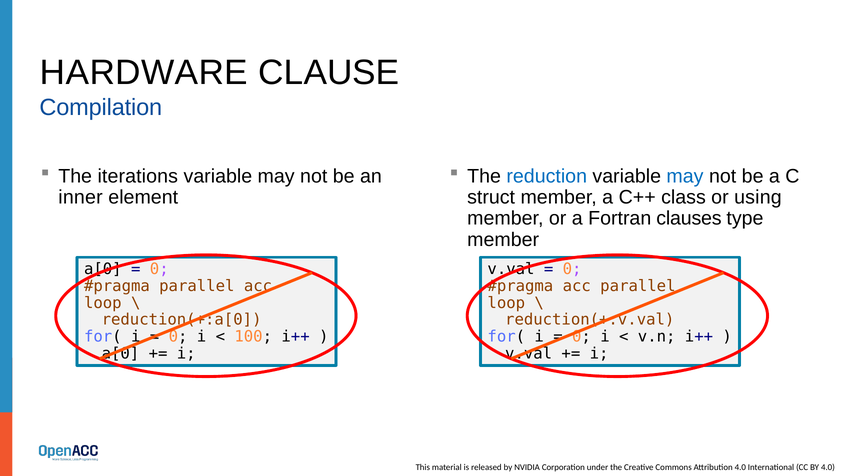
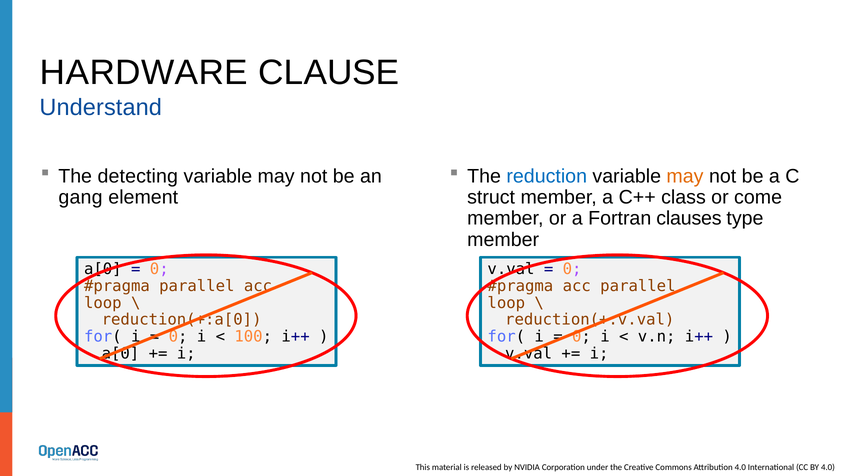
Compilation: Compilation -> Understand (101, 108)
iterations: iterations -> detecting (138, 176)
may colour: blue -> orange (685, 176)
inner: inner -> gang (81, 197)
using: using -> come (758, 197)
